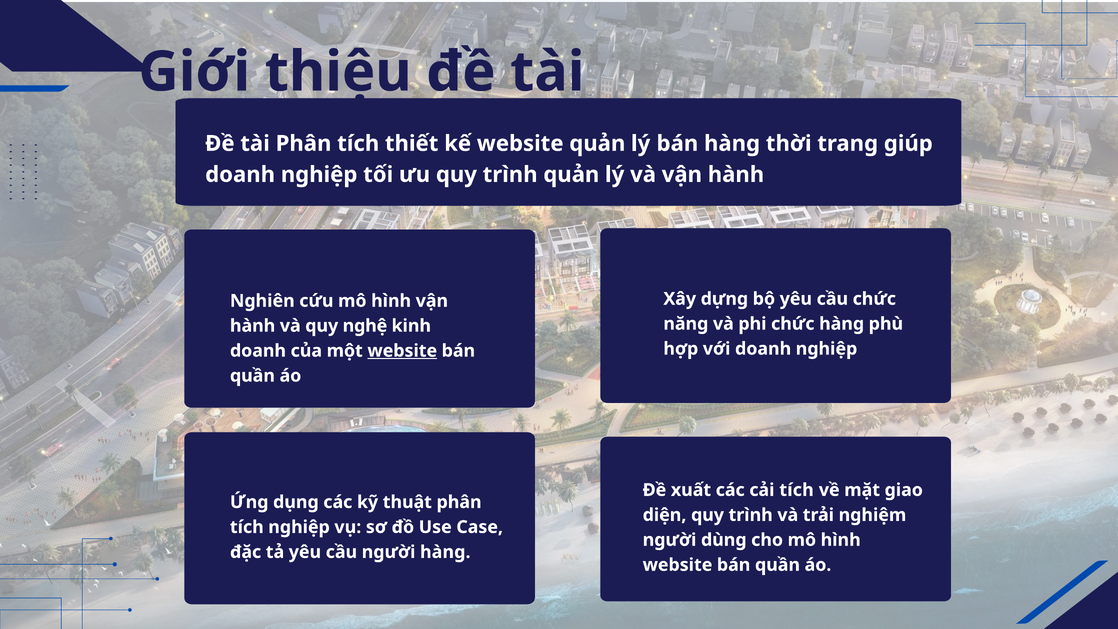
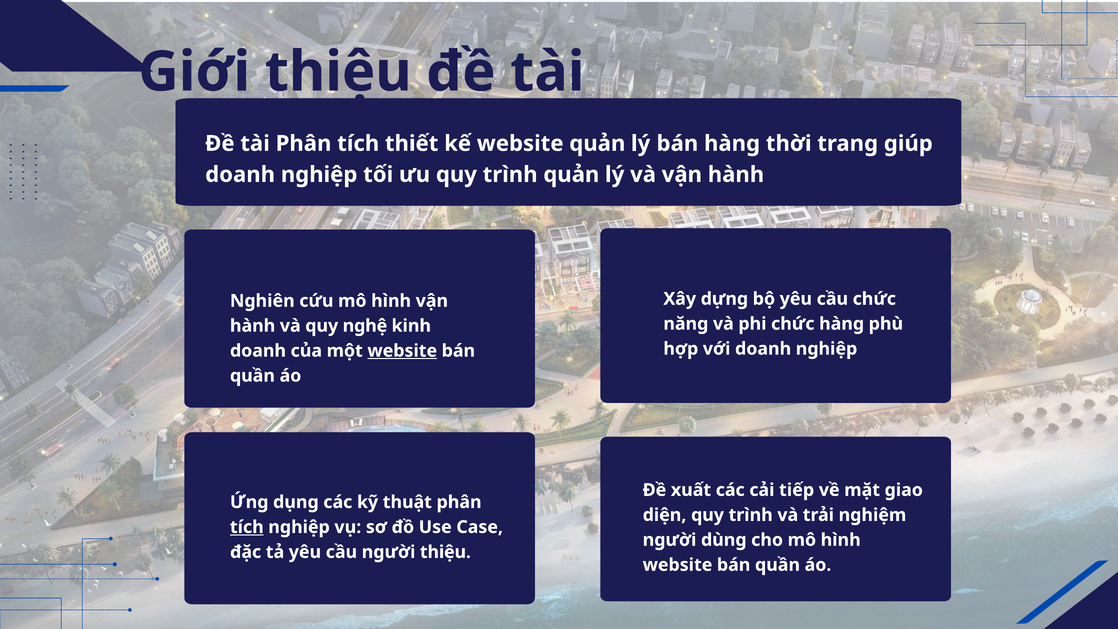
cải tích: tích -> tiếp (797, 490)
tích underline: none -> present (247, 527)
người hàng: hàng -> thiệu (445, 552)
